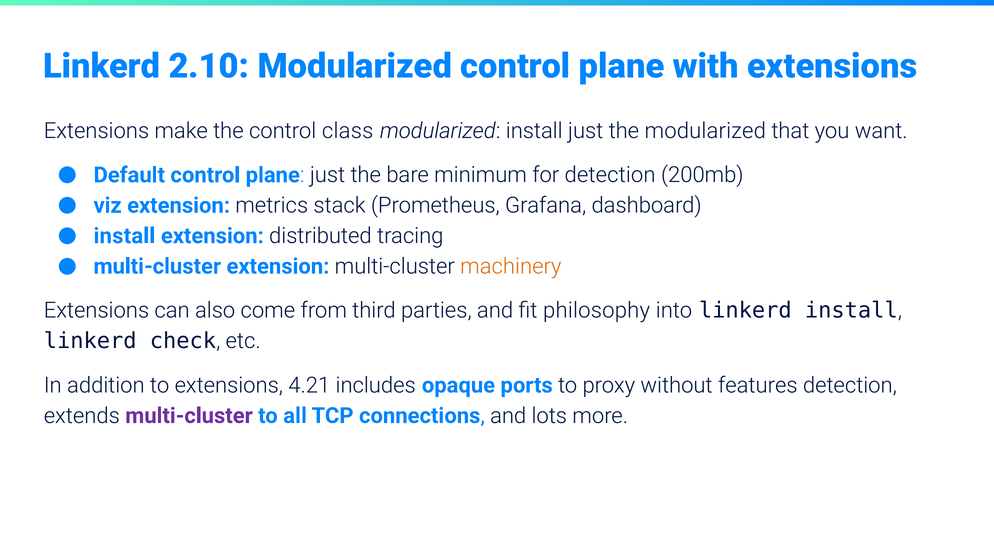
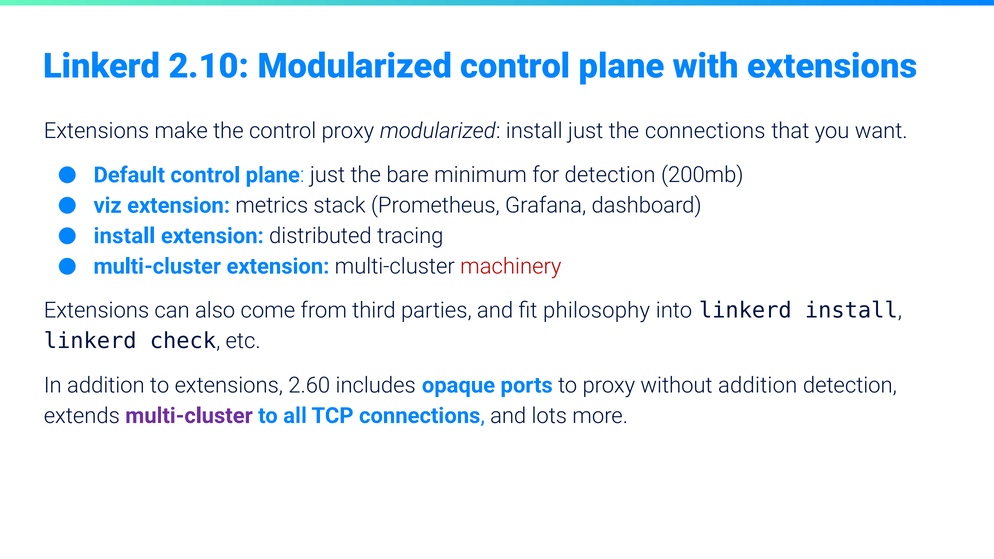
control class: class -> proxy (348, 131)
the modularized: modularized -> connections (705, 131)
machinery colour: orange -> red (511, 266)
4.21: 4.21 -> 2.60 (309, 385)
without features: features -> addition (758, 385)
